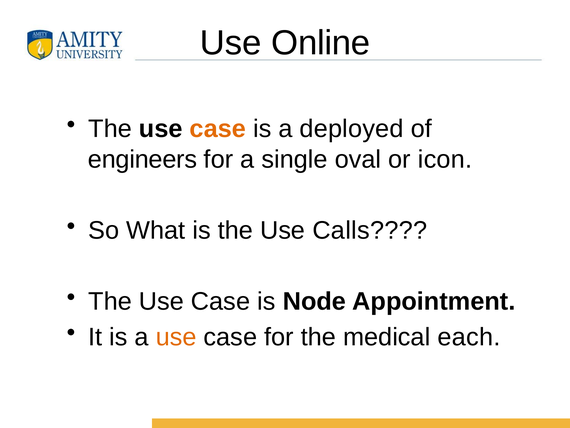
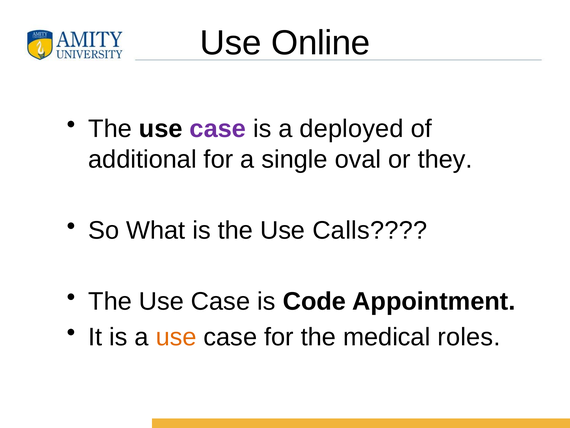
case colour: orange -> purple (218, 129)
engineers: engineers -> additional (142, 159)
icon: icon -> they (445, 159)
Node: Node -> Code (314, 301)
each: each -> roles (469, 337)
